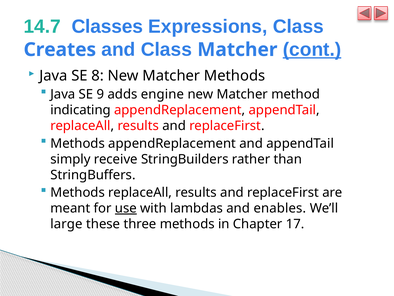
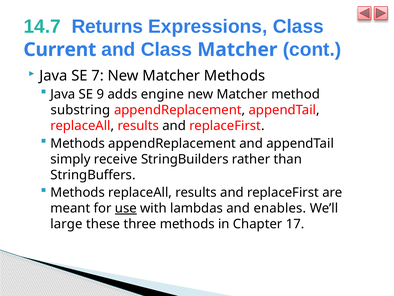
Classes: Classes -> Returns (107, 27)
Creates: Creates -> Current (60, 50)
cont underline: present -> none (312, 50)
8: 8 -> 7 (98, 76)
indicating: indicating -> substring (80, 110)
